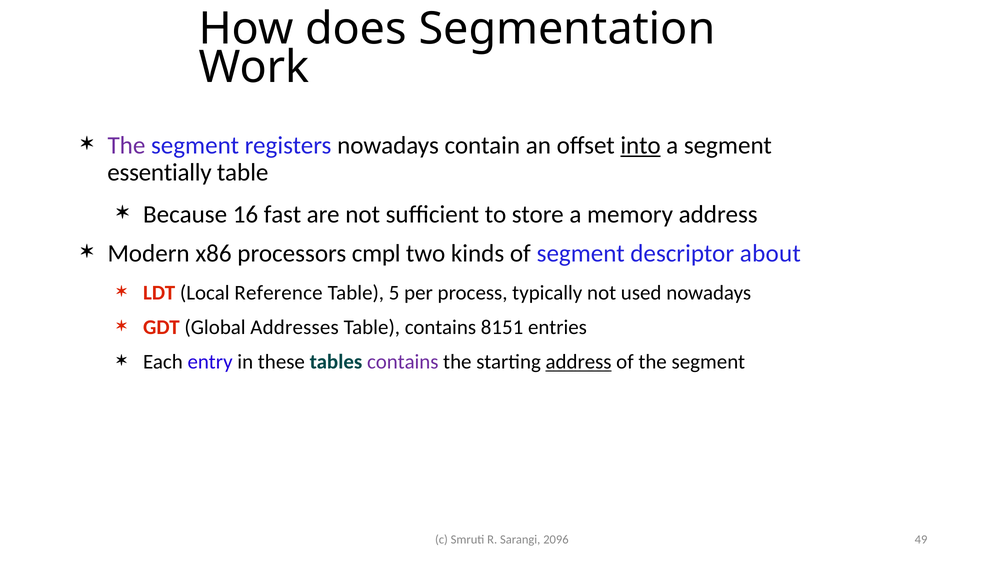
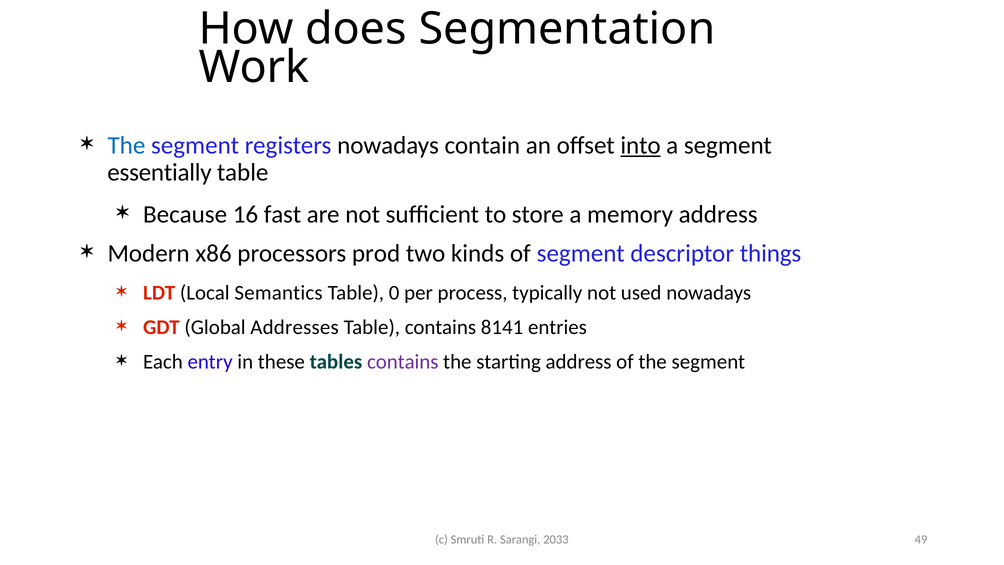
The colour: purple -> blue (126, 145)
cmpl: cmpl -> prod (376, 253)
about: about -> things (771, 253)
Reference: Reference -> Semantics (279, 293)
5: 5 -> 0 (394, 293)
8151: 8151 -> 8141 (502, 327)
address underline: present -> none (579, 362)
2096: 2096 -> 2033 (556, 539)
